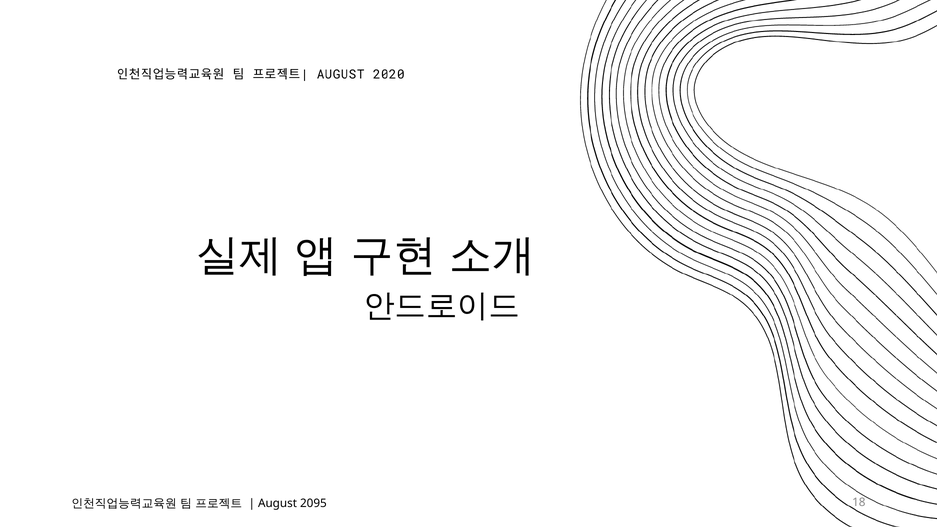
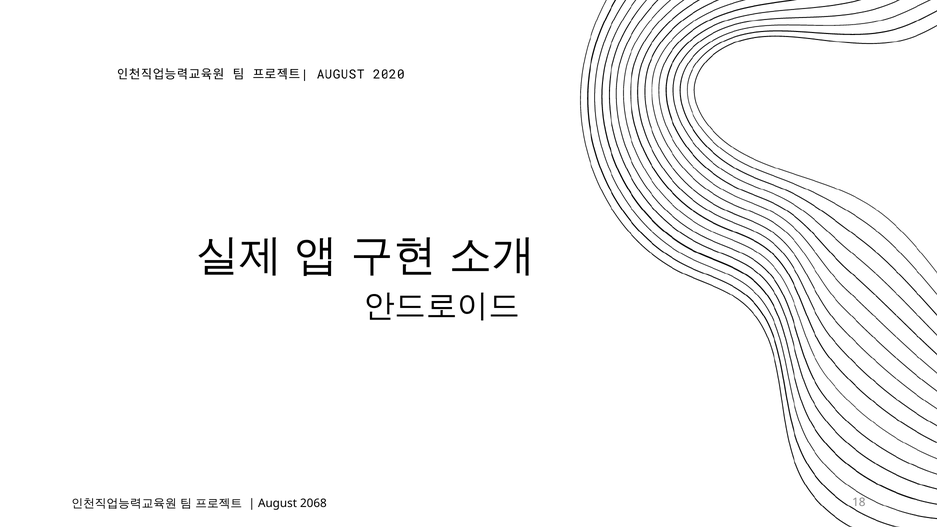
2095: 2095 -> 2068 (313, 503)
